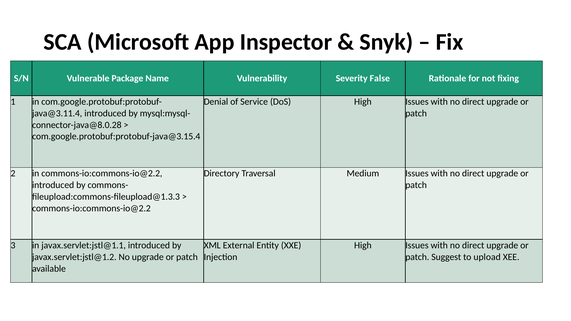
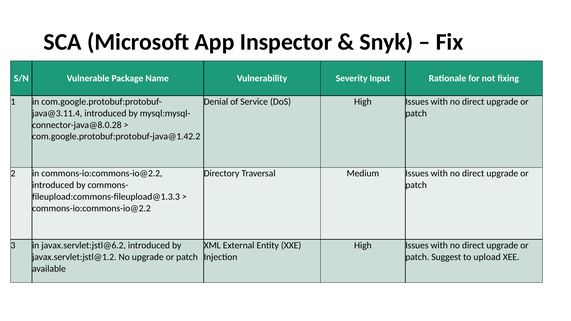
False: False -> Input (380, 78)
com.google.protobuf:protobuf-java@3.15.4: com.google.protobuf:protobuf-java@3.15.4 -> com.google.protobuf:protobuf-java@1.42.2 (116, 137)
javax.servlet:jstl@1.1: javax.servlet:jstl@1.1 -> javax.servlet:jstl@6.2 (84, 245)
